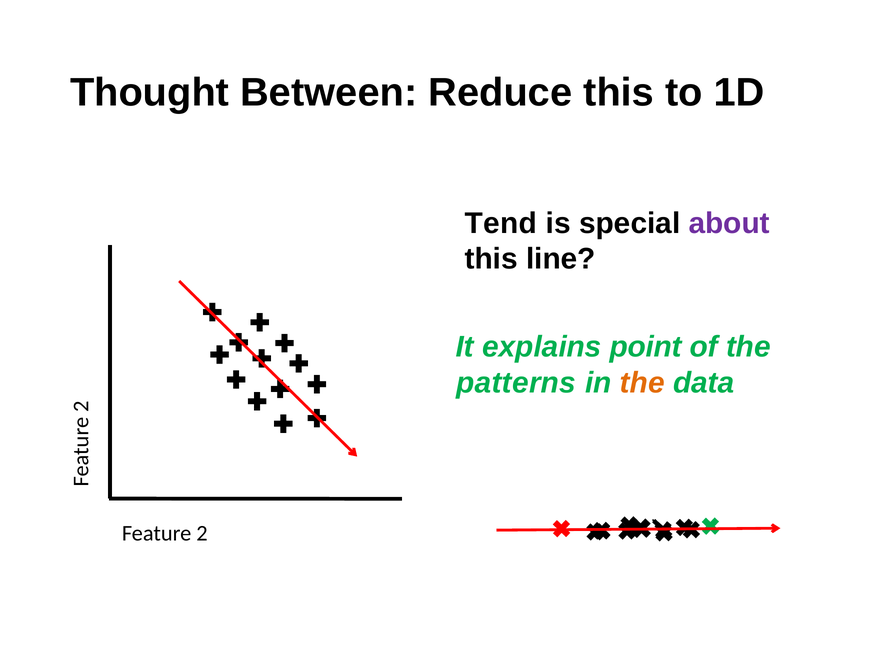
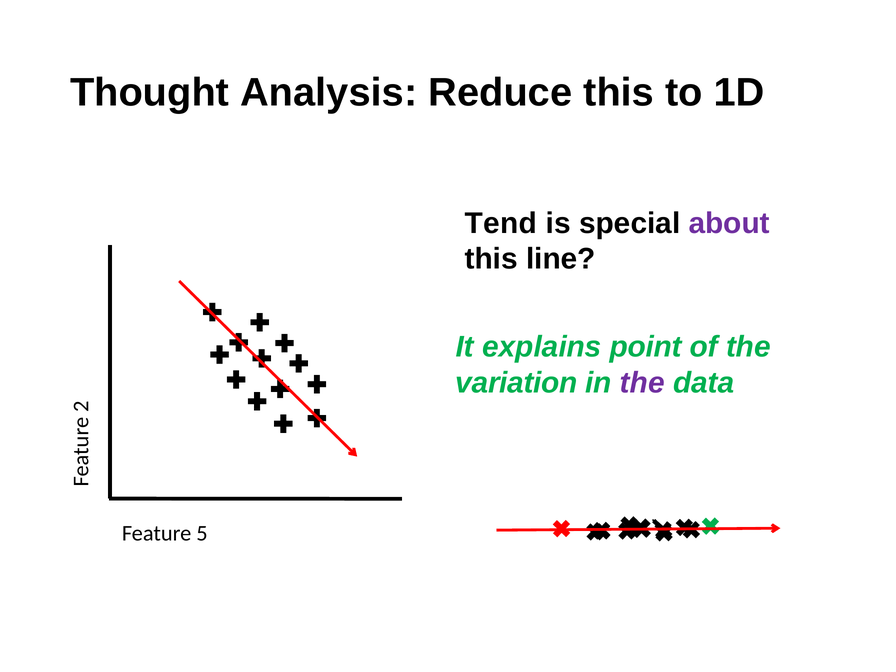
Between: Between -> Analysis (329, 93)
patterns: patterns -> variation (516, 383)
the colour: orange -> purple (642, 383)
Feature 2: 2 -> 5 (202, 533)
